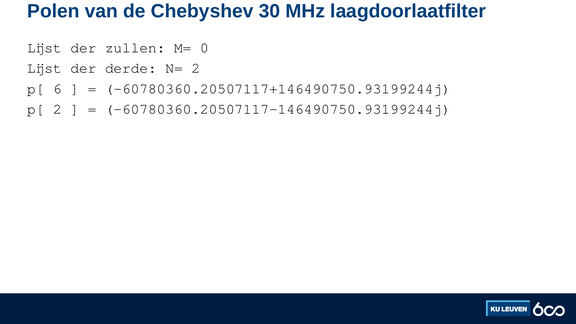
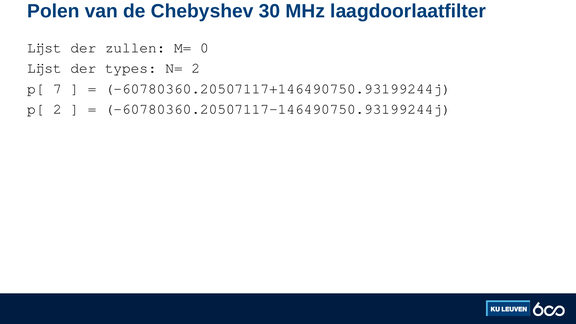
derde: derde -> types (131, 68)
6: 6 -> 7 (57, 89)
